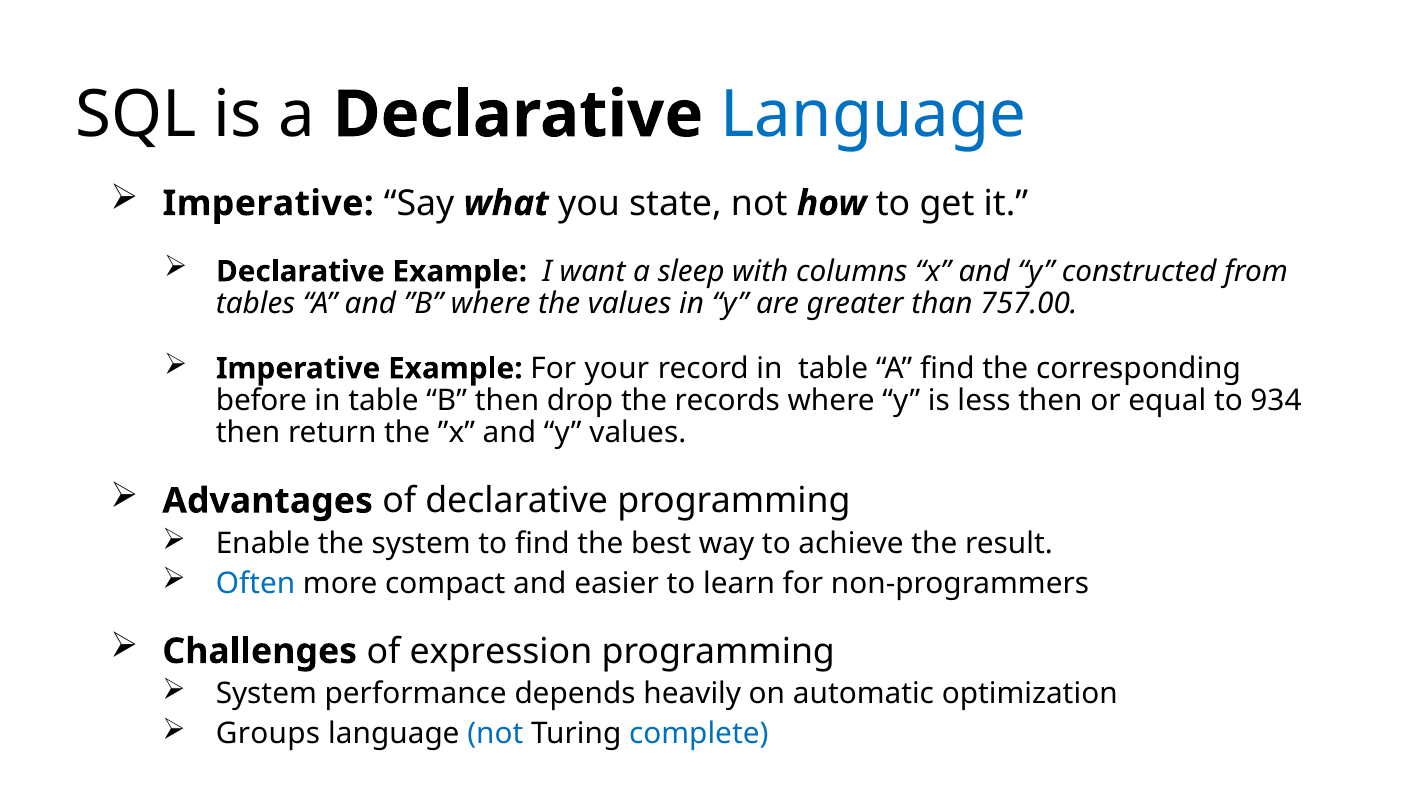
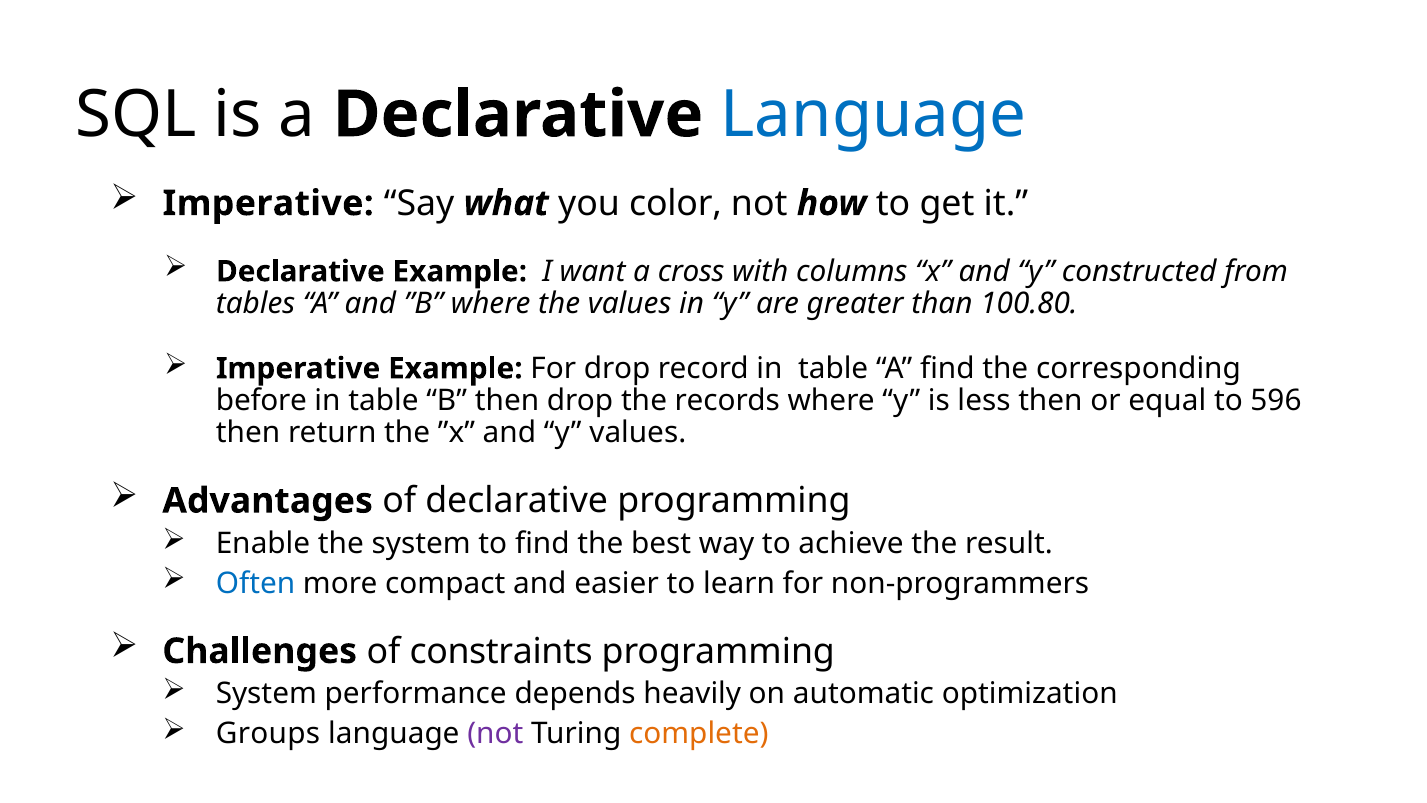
state: state -> color (676, 203)
sleep: sleep -> cross (691, 271)
757.00: 757.00 -> 100.80 (1029, 304)
For your: your -> drop (617, 368)
934: 934 -> 596 (1276, 401)
expression: expression -> constraints (501, 651)
not colour: blue -> purple (495, 733)
complete colour: blue -> orange (699, 733)
